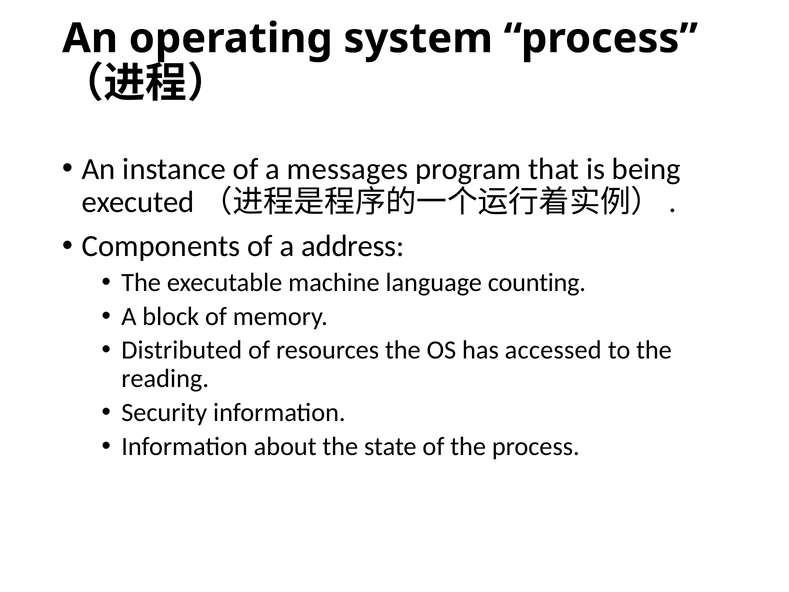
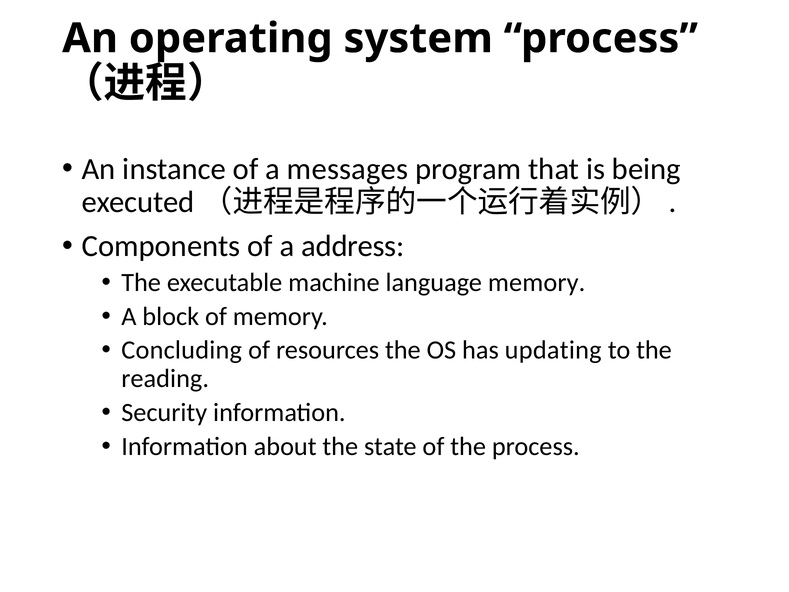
language counting: counting -> memory (537, 282)
Distributed: Distributed -> Concluding (182, 350)
accessed: accessed -> updating (553, 350)
